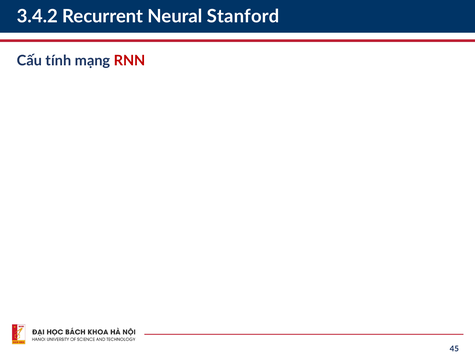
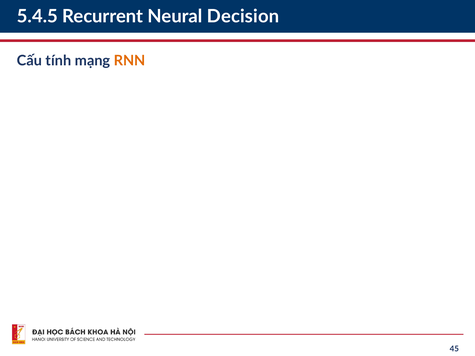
3.4.2: 3.4.2 -> 5.4.5 (37, 16)
Stanford: Stanford -> Decision (243, 16)
RNN colour: red -> orange (130, 61)
